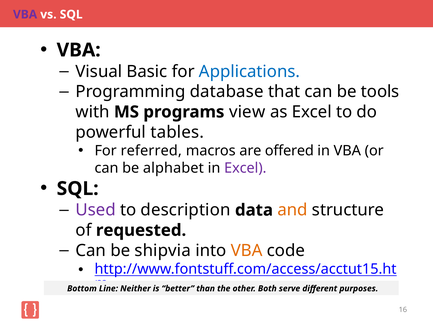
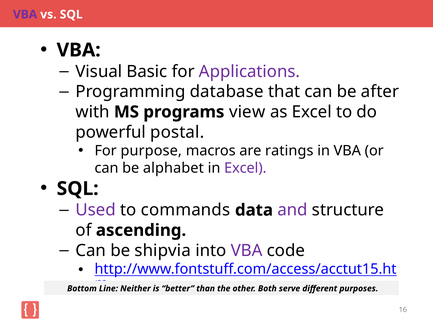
Applications colour: blue -> purple (250, 72)
tools: tools -> after (380, 92)
tables: tables -> postal (177, 132)
referred: referred -> purpose (151, 151)
offered: offered -> ratings (289, 151)
description: description -> commands (186, 210)
and colour: orange -> purple (293, 210)
requested: requested -> ascending (141, 230)
VBA colour: orange -> purple (247, 250)
